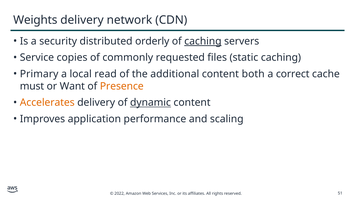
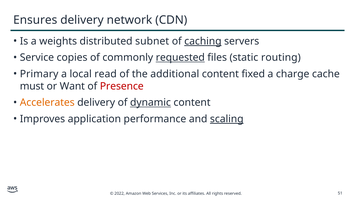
Weights: Weights -> Ensures (35, 20)
security: security -> weights (58, 41)
orderly: orderly -> subnet (152, 41)
requested underline: none -> present (180, 58)
static caching: caching -> routing (281, 58)
both: both -> fixed (253, 74)
correct: correct -> charge (293, 74)
Presence colour: orange -> red (122, 86)
scaling underline: none -> present (227, 119)
